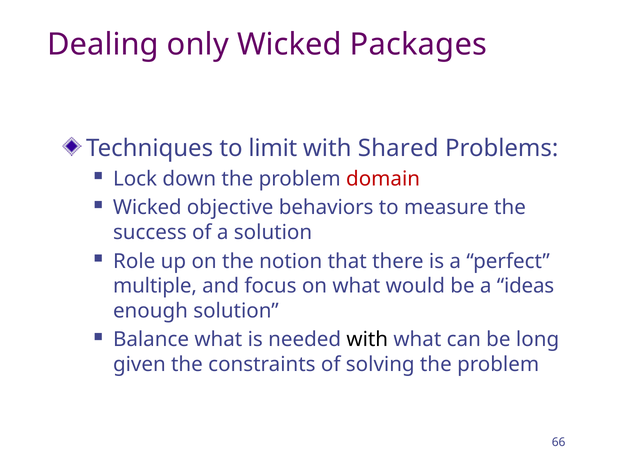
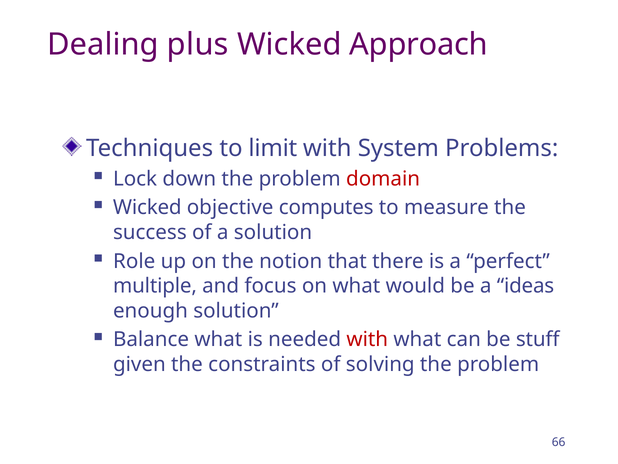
only: only -> plus (198, 44)
Packages: Packages -> Approach (419, 44)
Shared: Shared -> System (398, 148)
behaviors: behaviors -> computes (326, 207)
with colour: black -> red (367, 339)
long: long -> stuff (538, 339)
